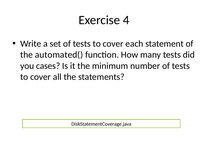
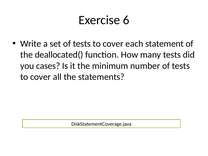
4: 4 -> 6 (126, 20)
automated(: automated( -> deallocated( (59, 55)
